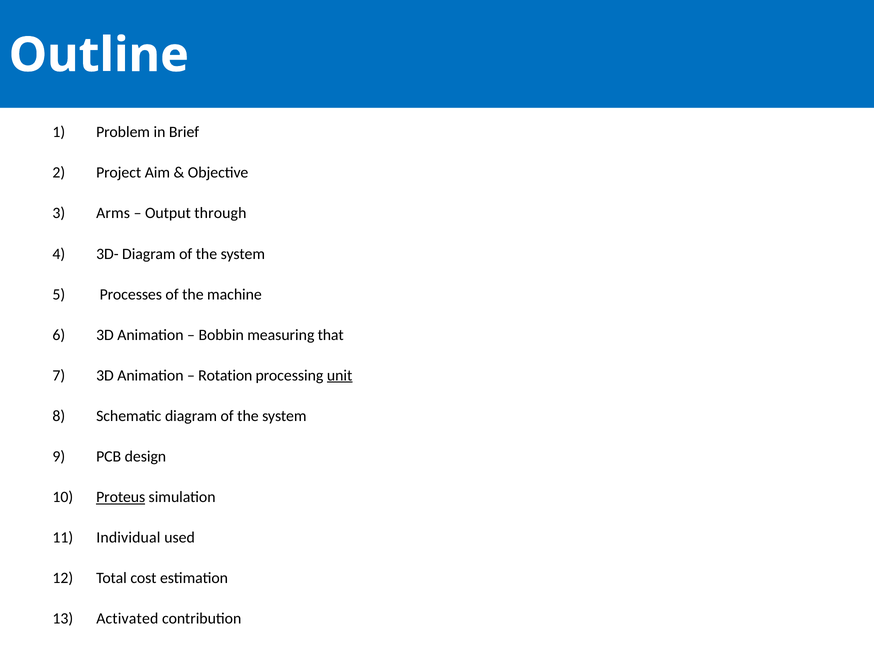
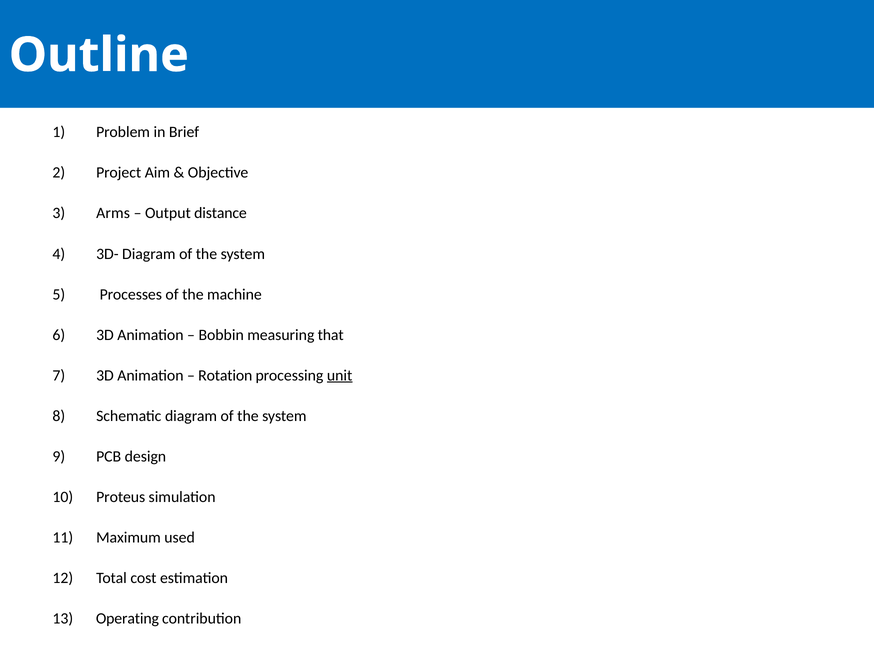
through: through -> distance (221, 213)
Proteus underline: present -> none (121, 497)
Individual: Individual -> Maximum (128, 538)
Activated: Activated -> Operating (127, 619)
